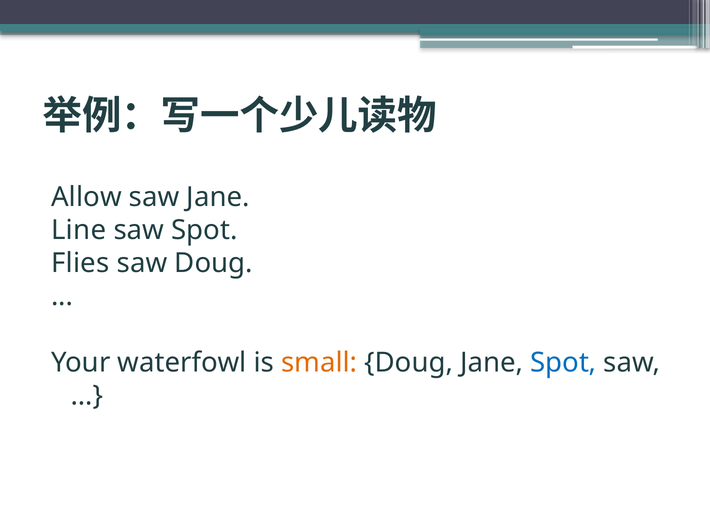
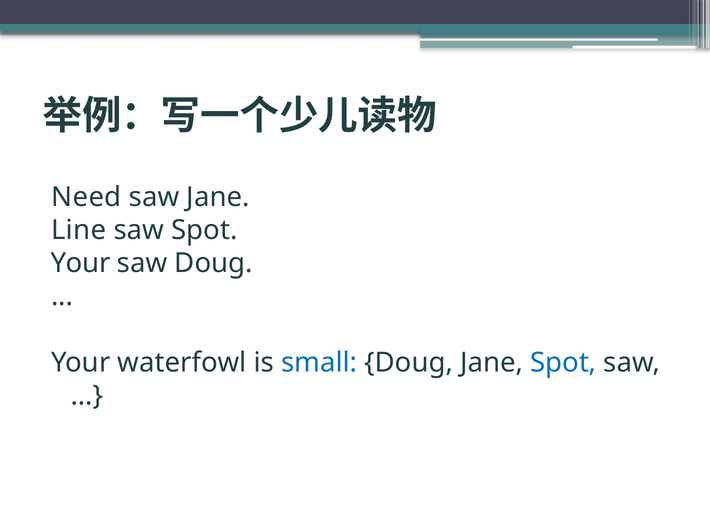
Allow: Allow -> Need (86, 197)
Flies: Flies -> Your (81, 263)
small colour: orange -> blue (319, 363)
